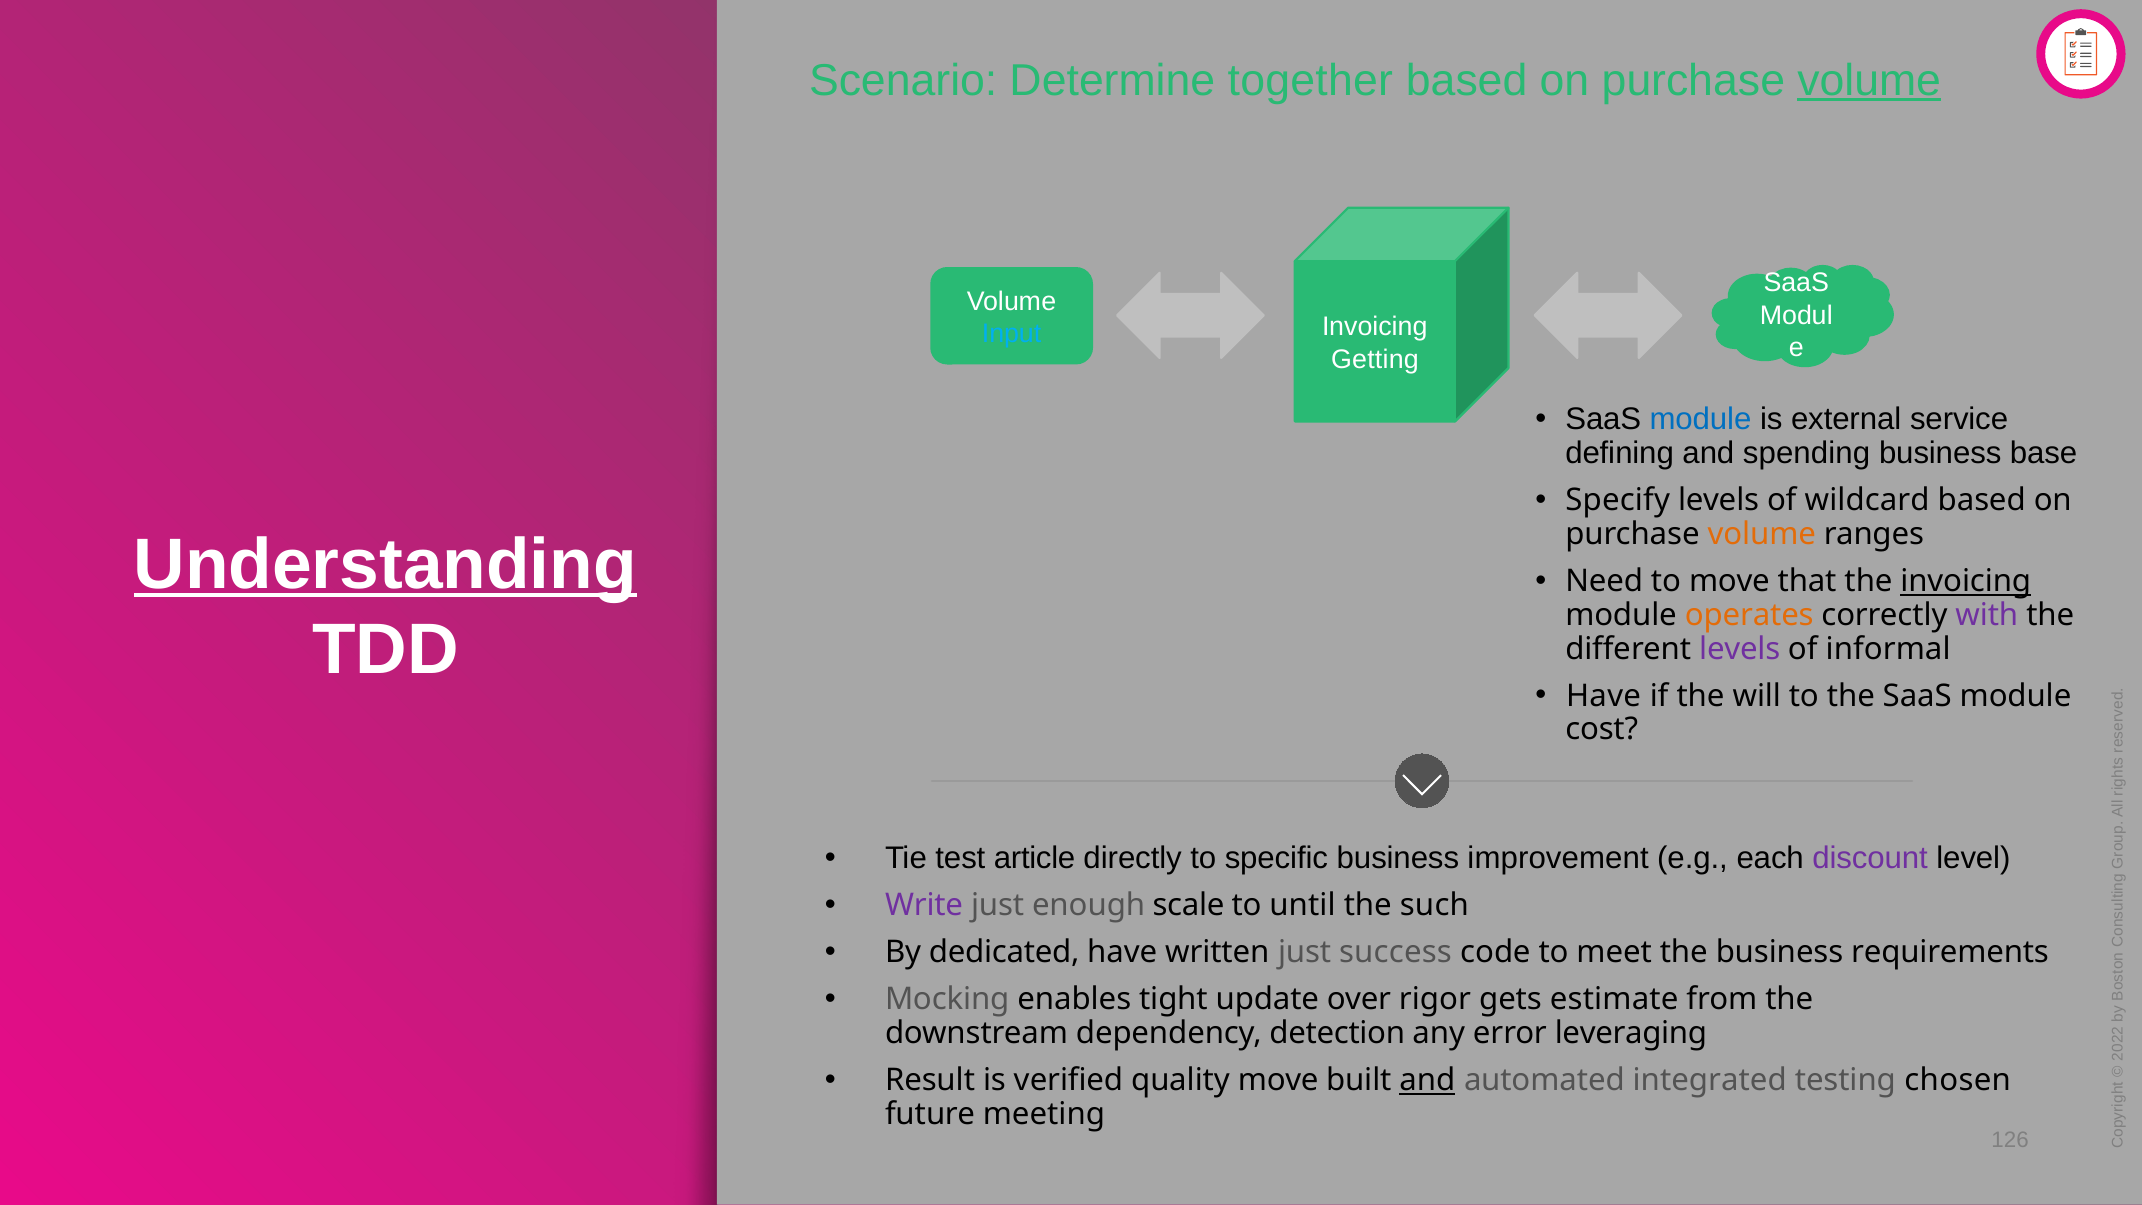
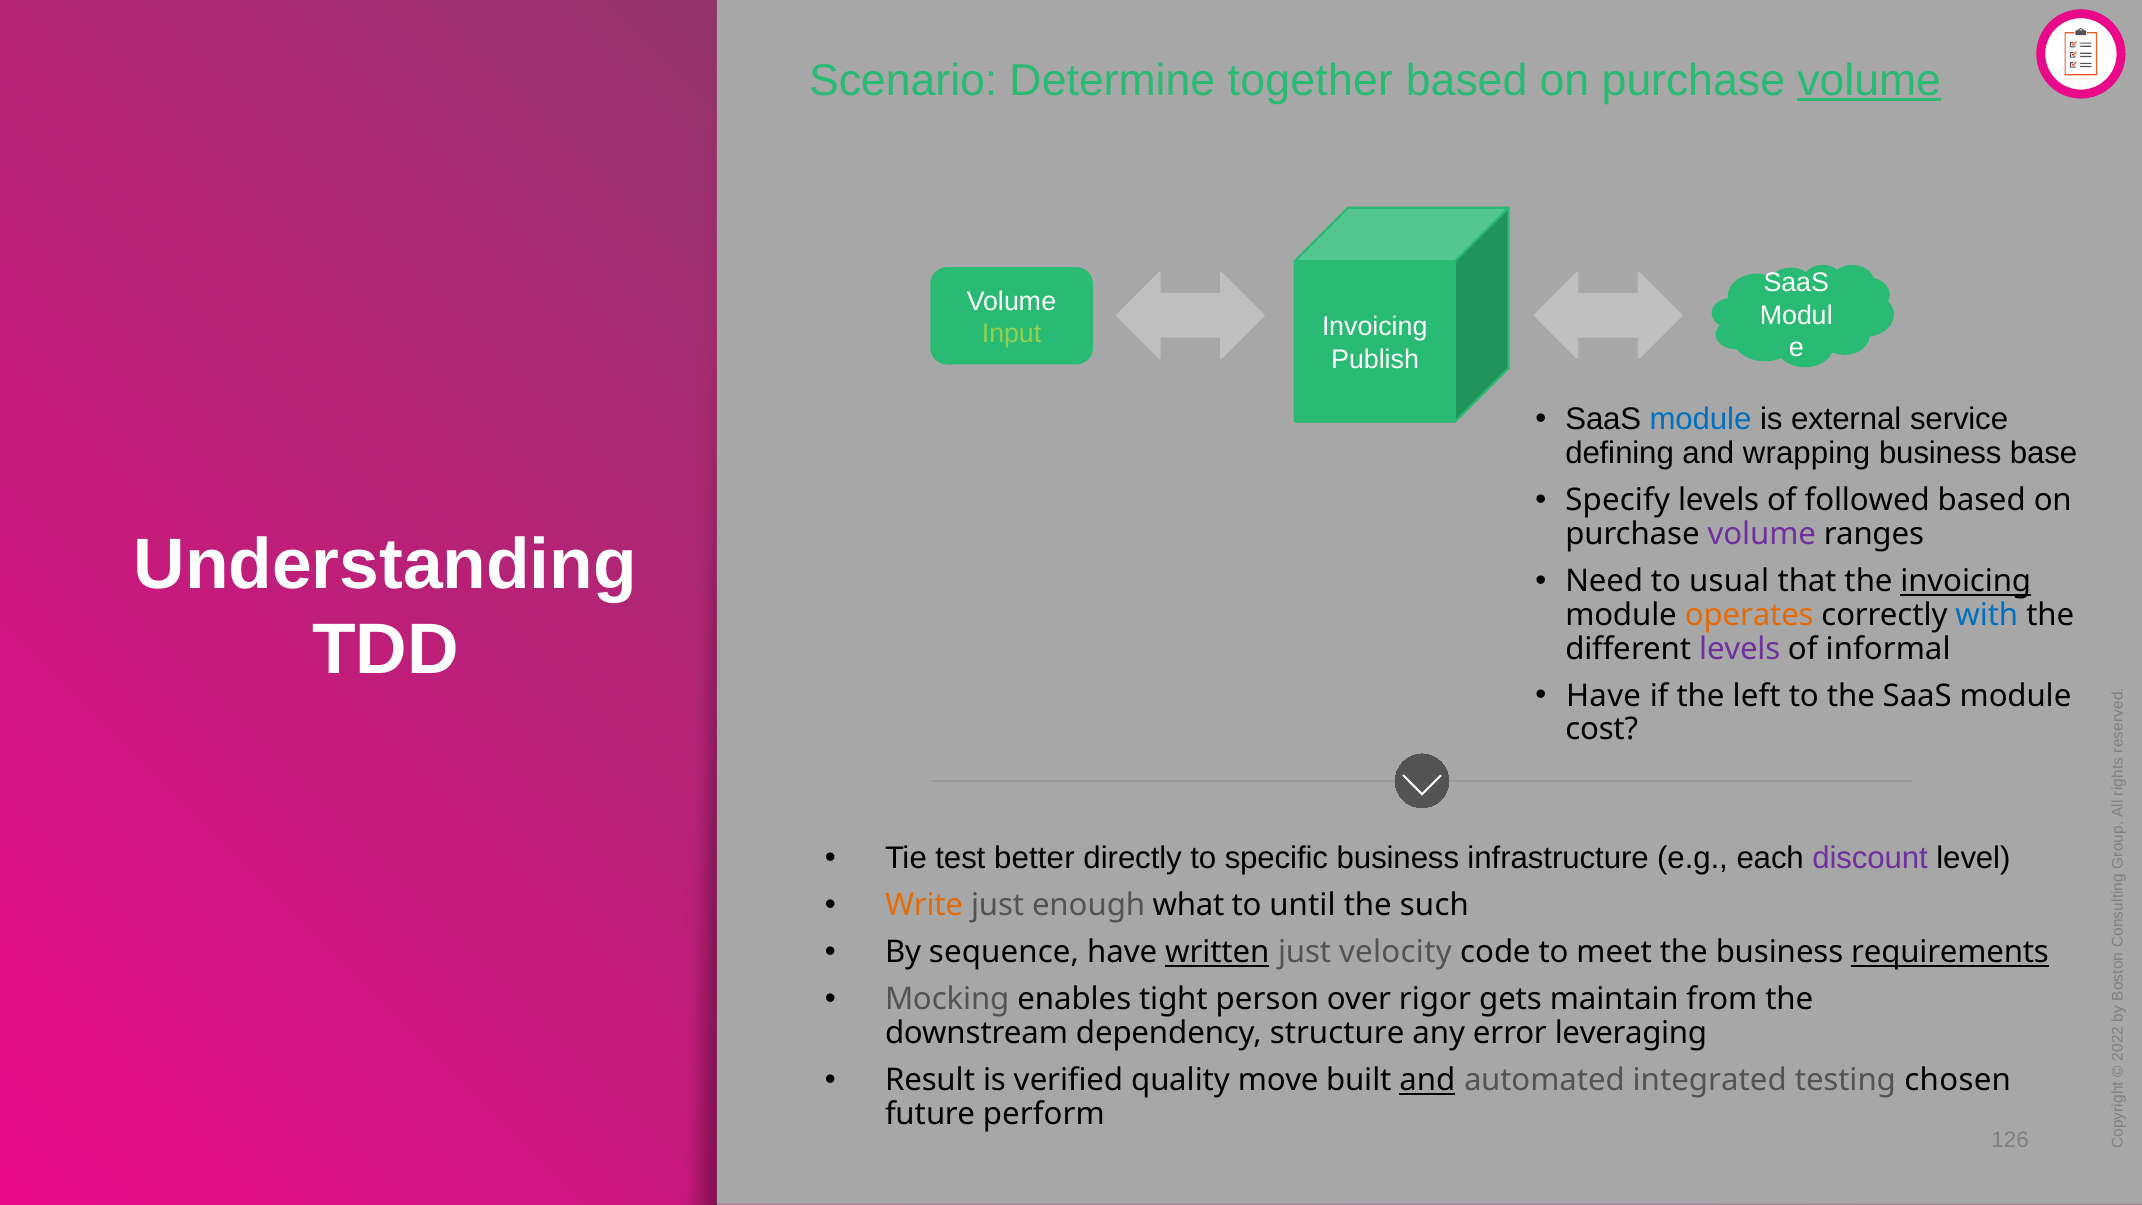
Input colour: light blue -> light green (1012, 334)
Getting: Getting -> Publish (1375, 359)
spending: spending -> wrapping (1807, 453)
wildcard: wildcard -> followed (1867, 500)
volume colour: orange -> purple (1762, 534)
Understanding underline: present -> none (385, 565)
to move: move -> usual (1729, 581)
with colour: purple -> blue (1987, 615)
will: will -> left (1757, 696)
article: article -> better (1034, 858)
improvement: improvement -> infrastructure (1558, 858)
Write colour: purple -> orange (924, 905)
scale: scale -> what (1188, 905)
dedicated: dedicated -> sequence (1004, 952)
written underline: none -> present (1217, 952)
success: success -> velocity (1395, 952)
requirements underline: none -> present (1950, 952)
update: update -> person (1267, 1000)
estimate: estimate -> maintain (1614, 1000)
detection: detection -> structure (1337, 1033)
meeting: meeting -> perform (1044, 1114)
